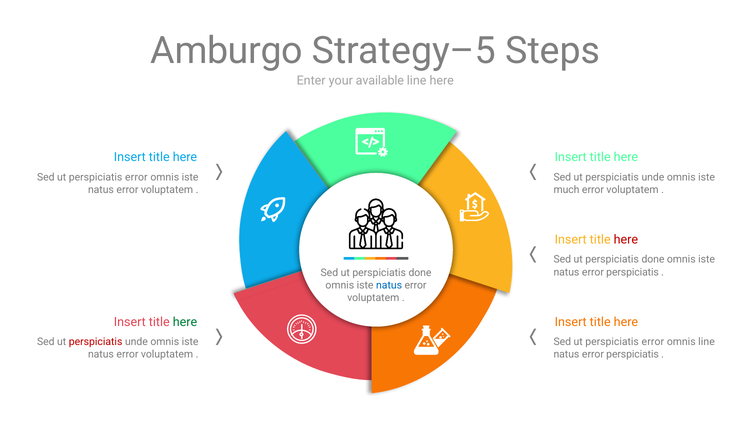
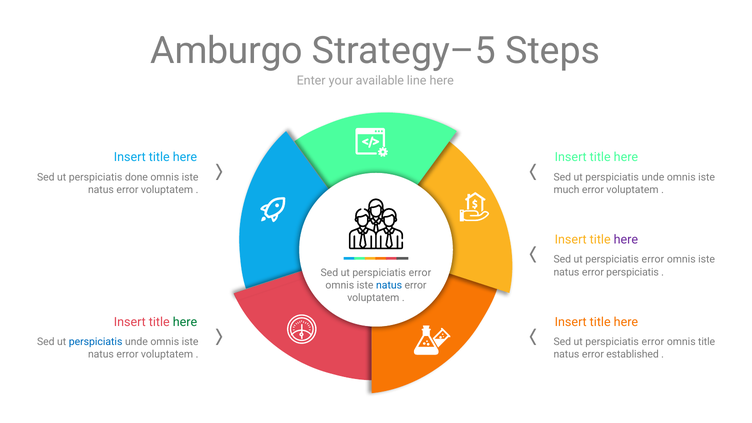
error: error -> done (136, 177)
here colour: red -> purple (626, 239)
done: done -> error (653, 260)
done: done -> error (420, 273)
perspiciatis colour: red -> blue (96, 342)
omnis line: line -> title (707, 342)
perspiciatis: perspiciatis -> established (633, 355)
